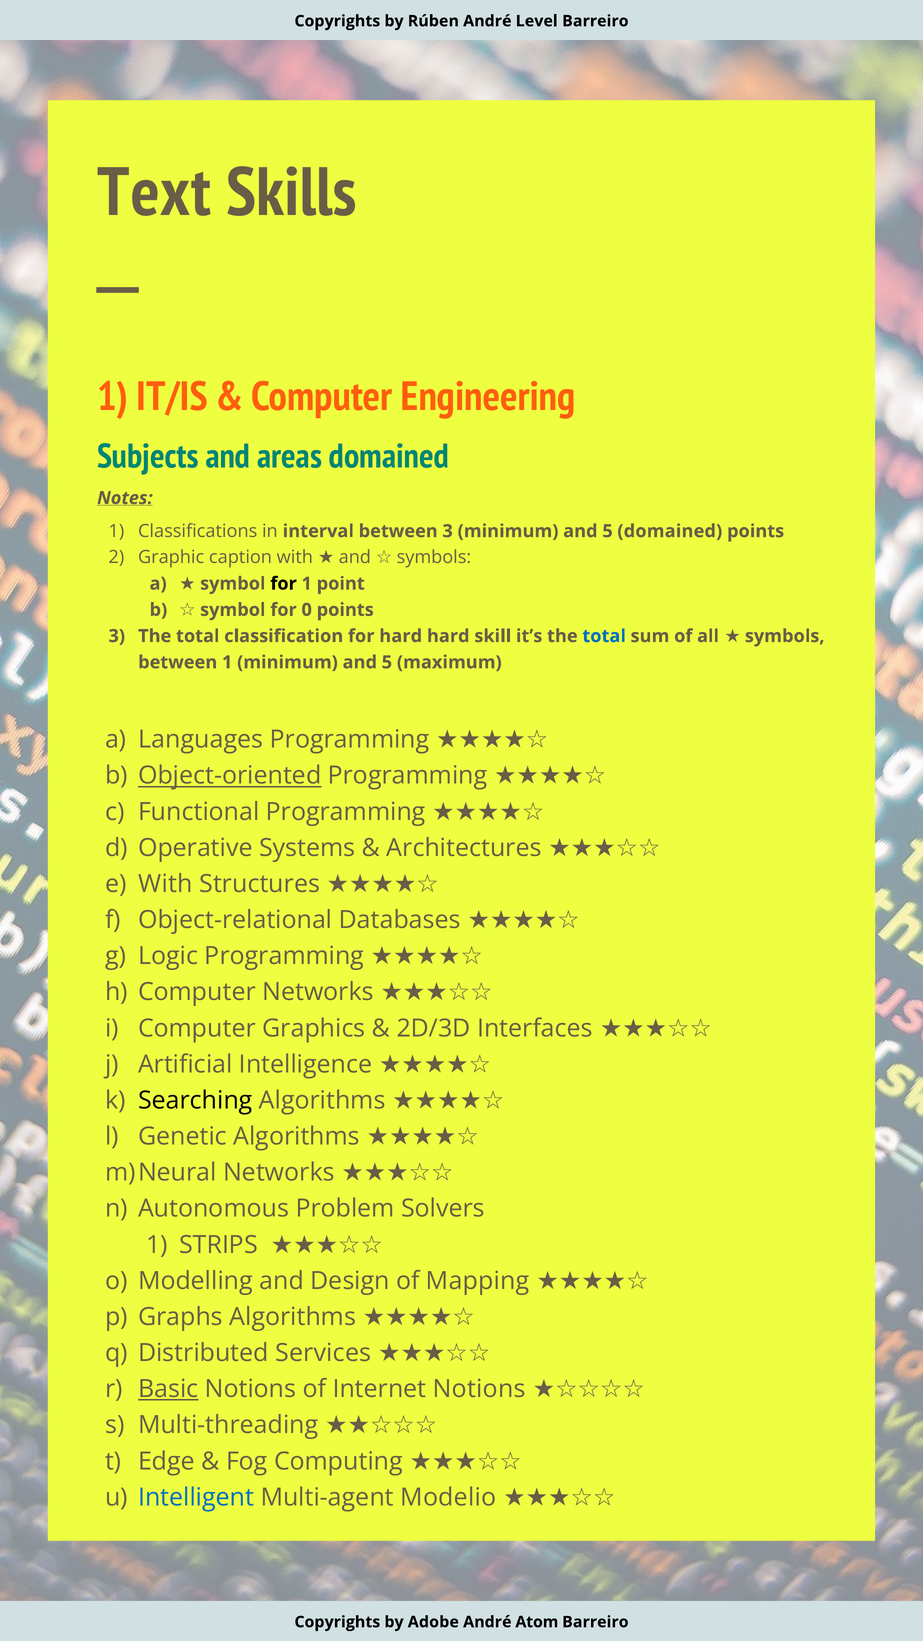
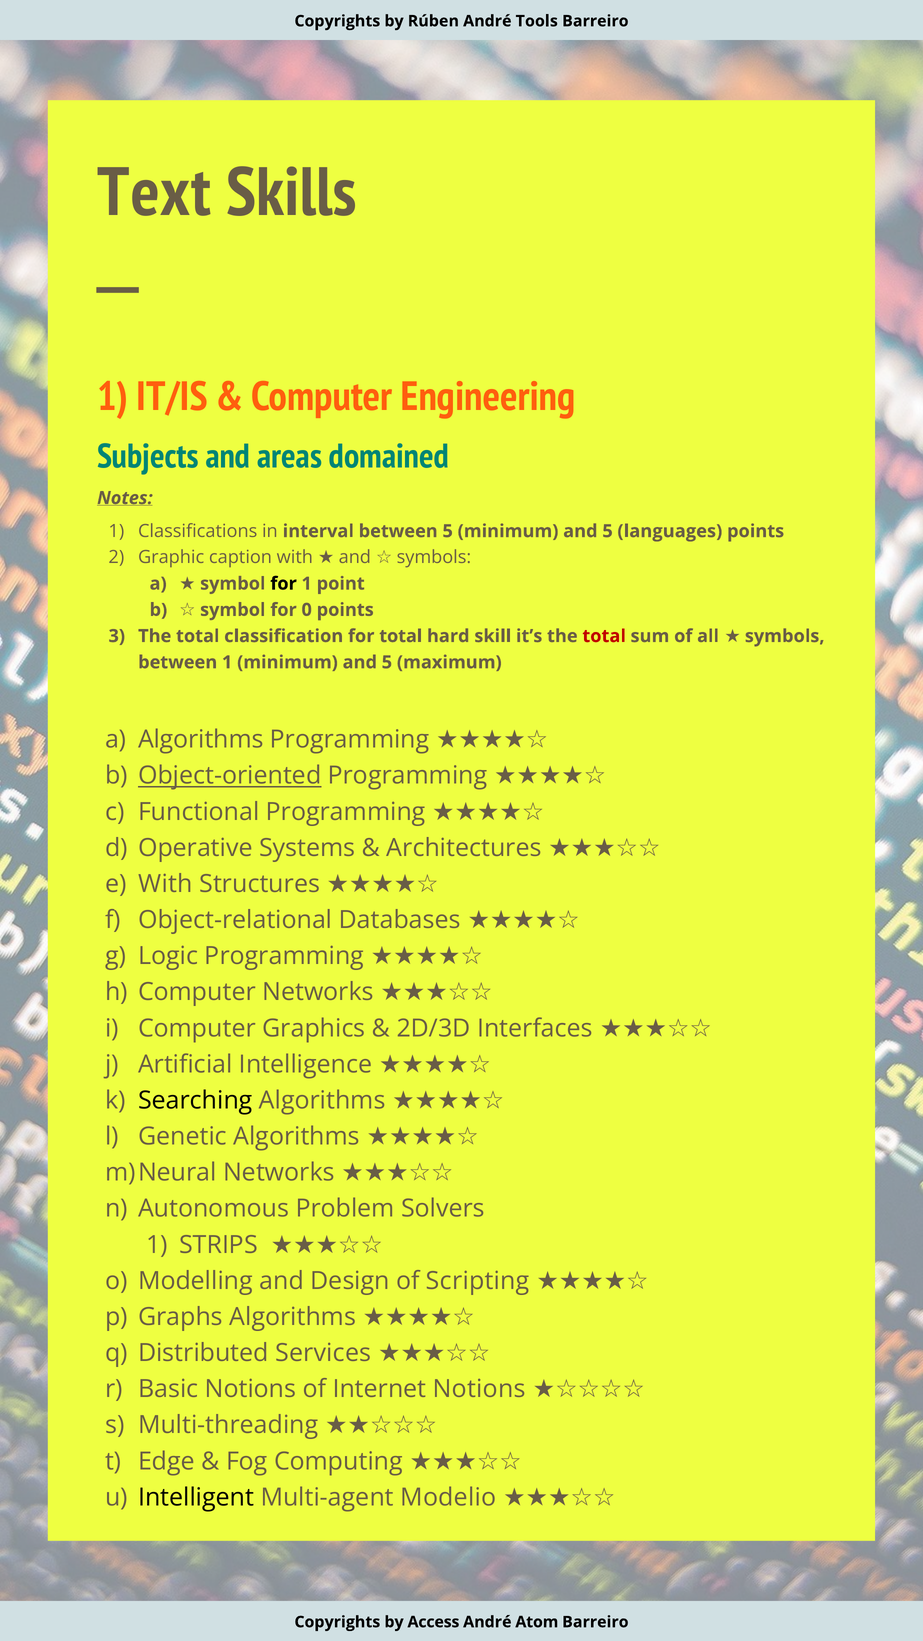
Level: Level -> Tools (537, 21)
between 3: 3 -> 5 (448, 531)
5 domained: domained -> languages (670, 531)
for hard: hard -> total (401, 636)
total colour: blue -> red (604, 636)
Languages: Languages -> Algorithms (201, 740)
Mapping: Mapping -> Scripting (478, 1281)
Basic underline: present -> none (168, 1389)
Intelligent colour: blue -> black (196, 1497)
Adobe: Adobe -> Access (433, 1622)
